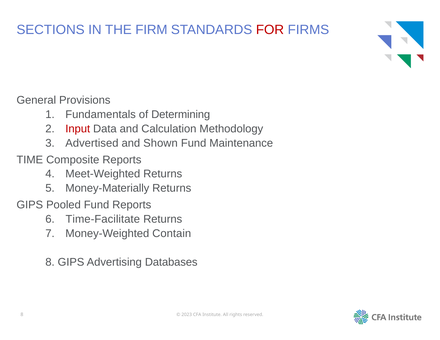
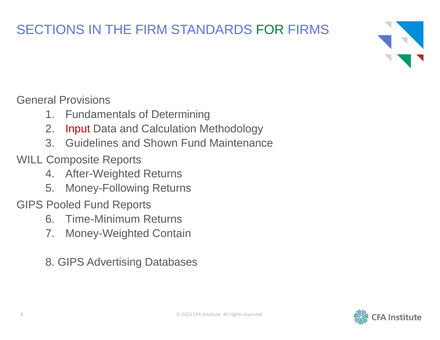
FOR colour: red -> green (270, 30)
Advertised: Advertised -> Guidelines (92, 143)
TIME: TIME -> WILL (30, 160)
Meet-Weighted: Meet-Weighted -> After-Weighted (103, 174)
Money-Materially: Money-Materially -> Money-Following (107, 188)
Time-Facilitate: Time-Facilitate -> Time-Minimum (103, 219)
